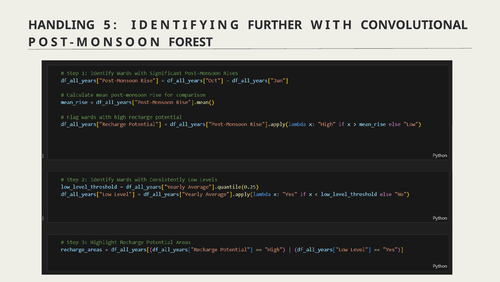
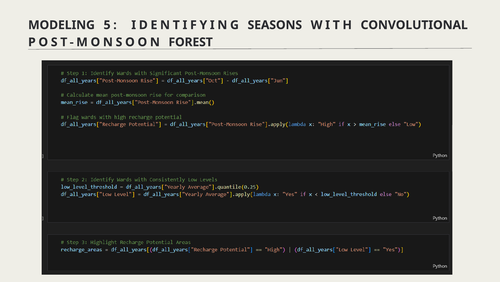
HANDLING: HANDLING -> MODELING (62, 25)
FURTHER: FURTHER -> SEASONS (275, 25)
